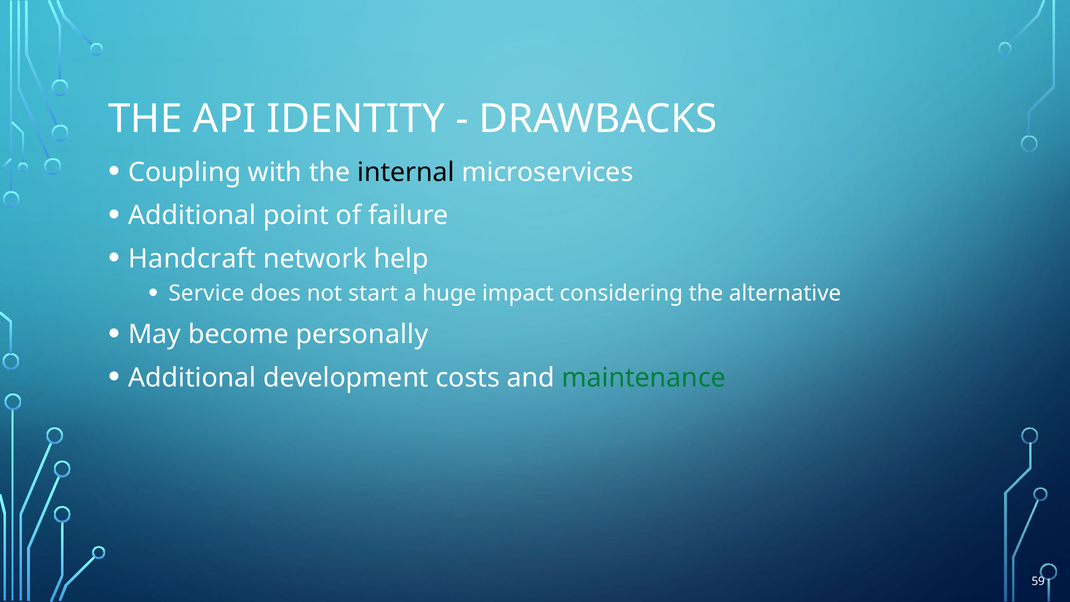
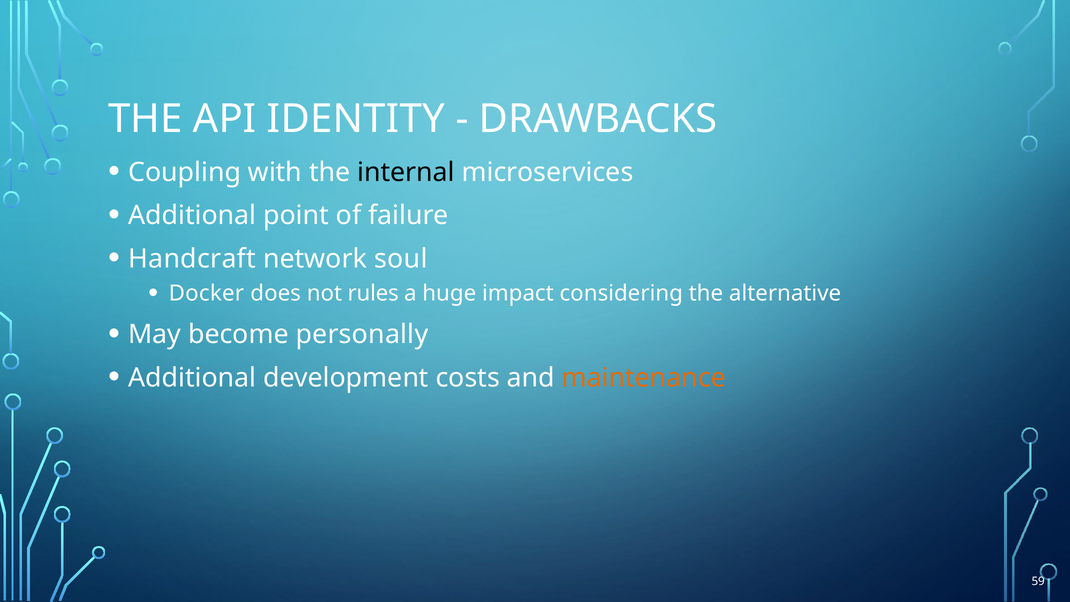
help: help -> soul (401, 259)
Service: Service -> Docker (206, 293)
start: start -> rules (373, 293)
maintenance colour: green -> orange (644, 378)
